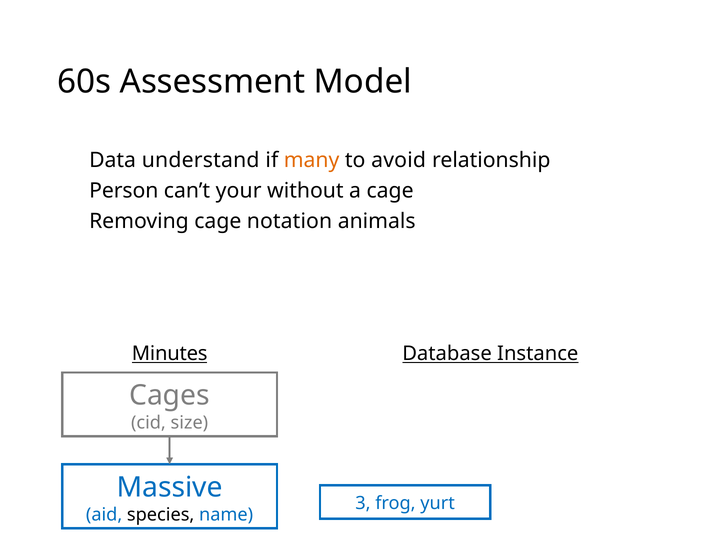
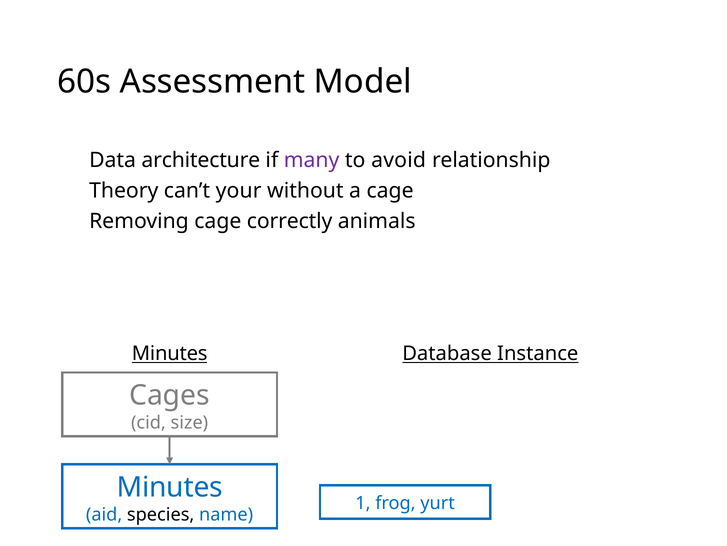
understand: understand -> architecture (201, 160)
many colour: orange -> purple (312, 160)
Person: Person -> Theory (124, 191)
notation: notation -> correctly (290, 221)
Massive: Massive -> Minutes (170, 487)
3: 3 -> 1 (363, 502)
